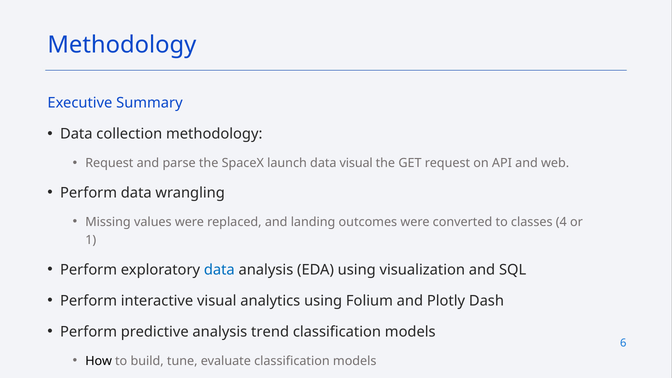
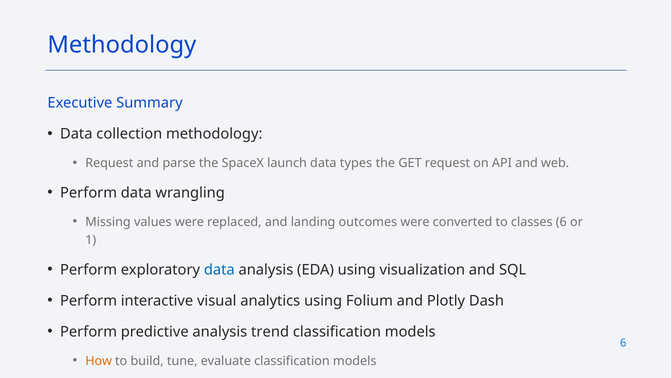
data visual: visual -> types (356, 163)
classes 4: 4 -> 6 (561, 222)
How colour: black -> orange (99, 361)
